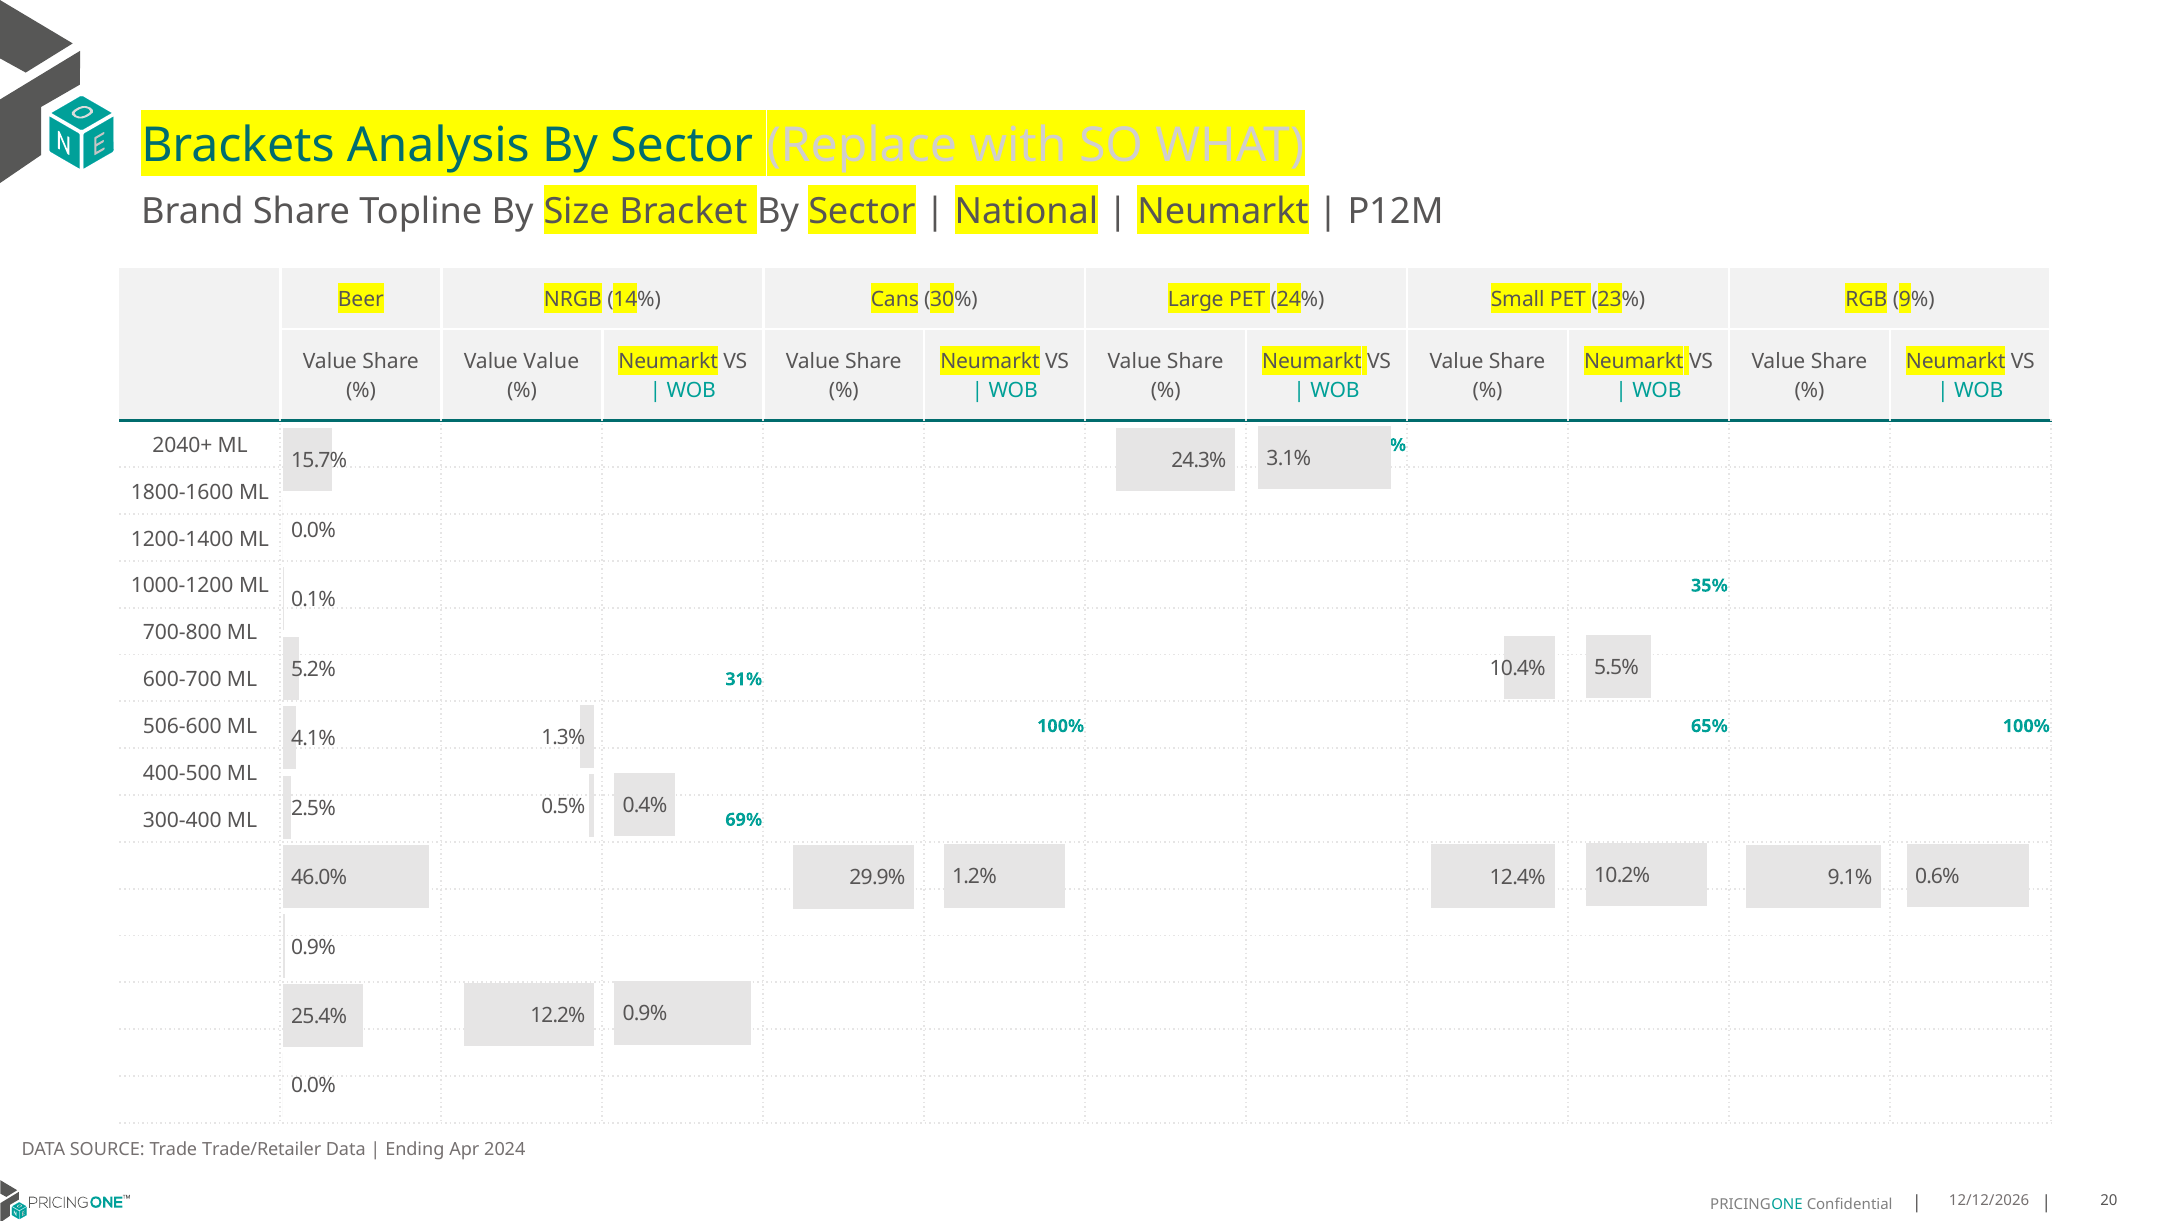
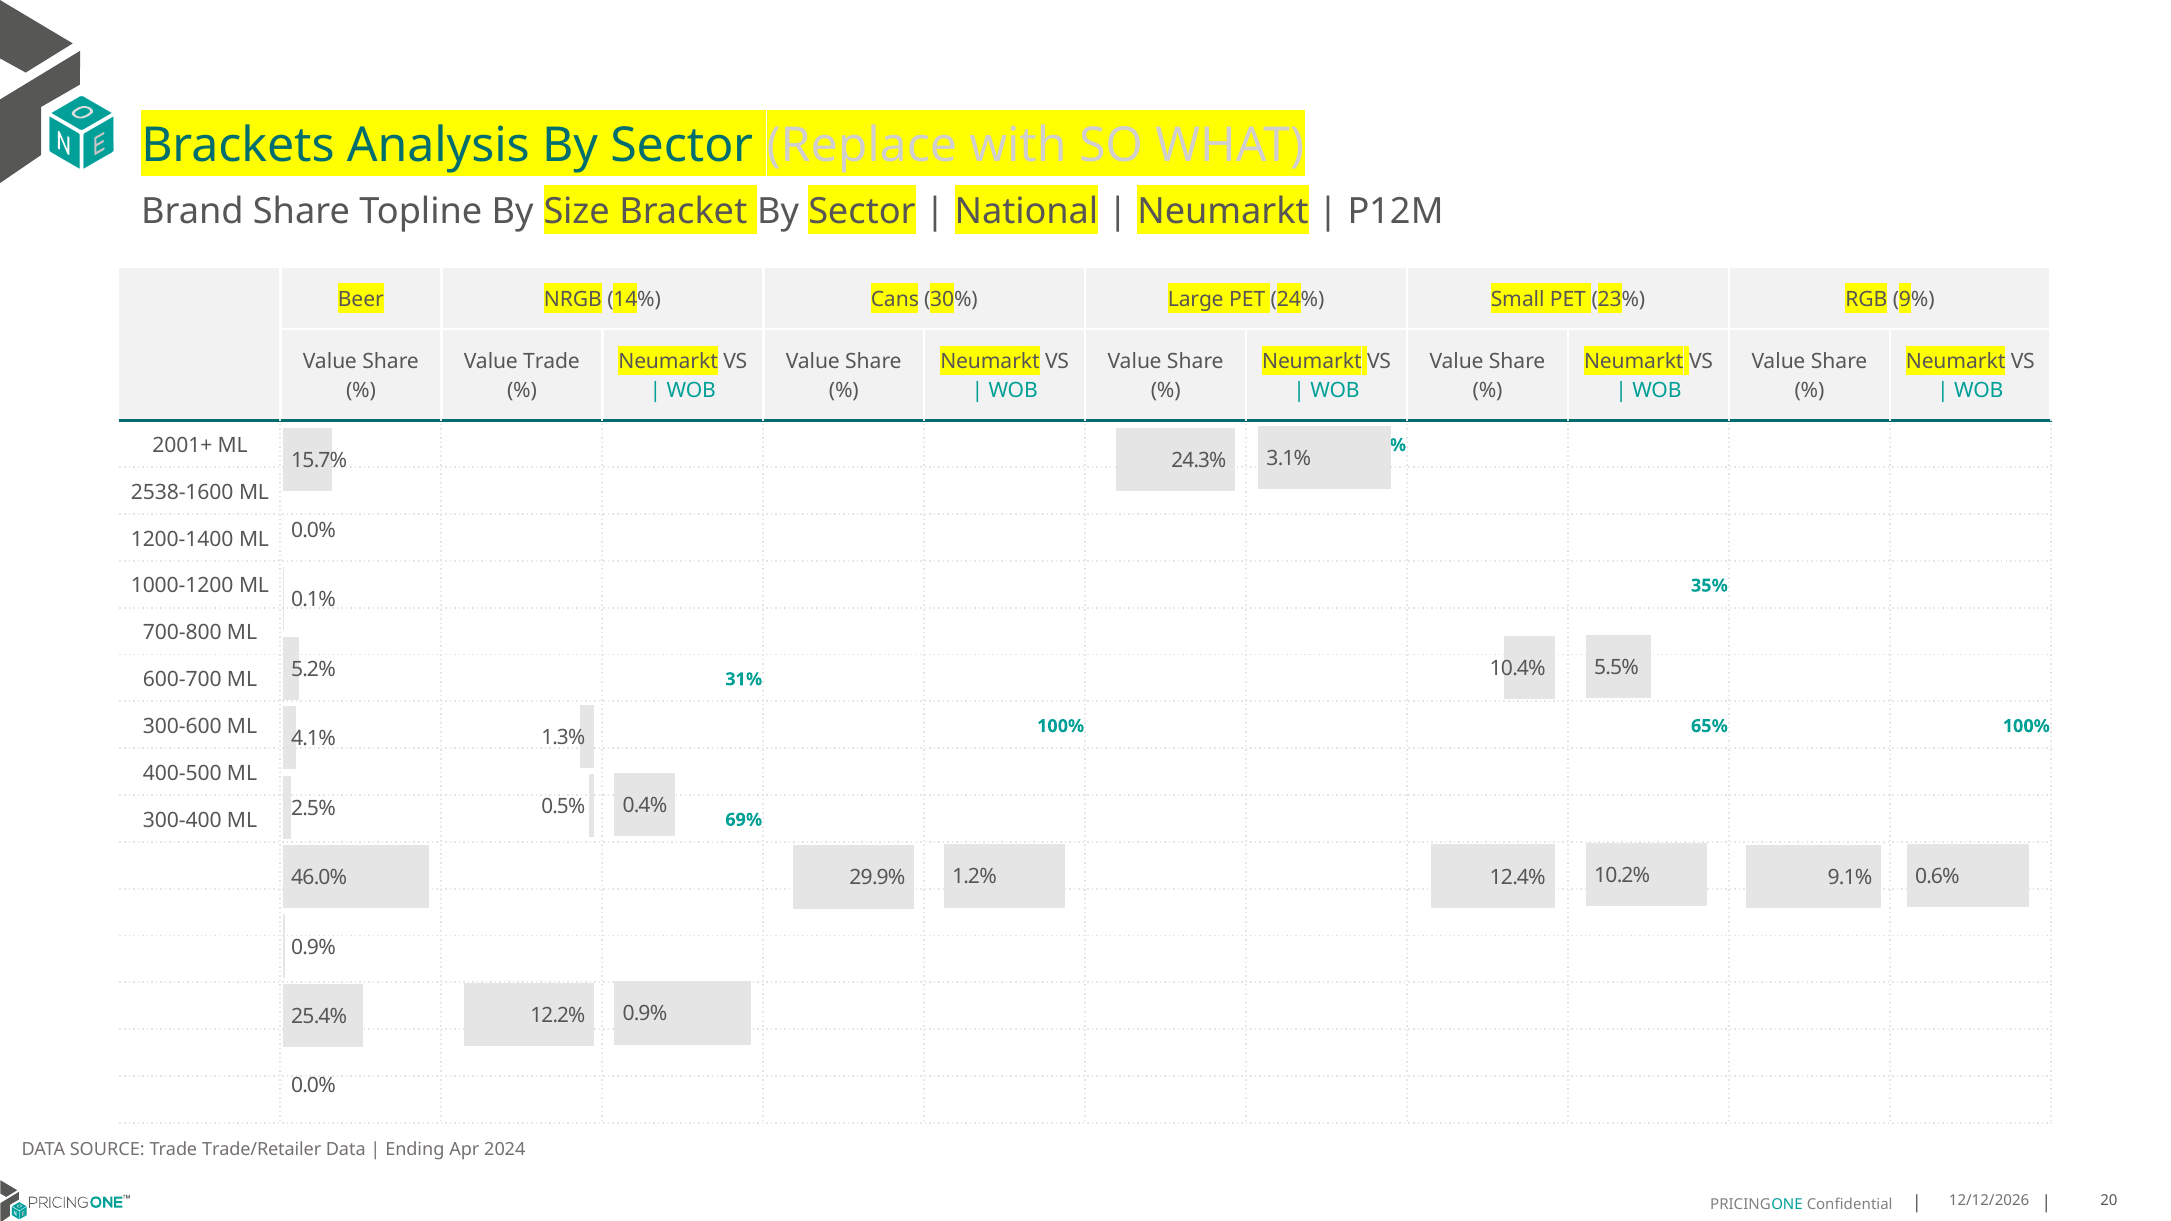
Value Value: Value -> Trade (552, 362)
2040+: 2040+ -> 2001+ (182, 446)
1800-1600: 1800-1600 -> 2538-1600 (182, 492)
506-600: 506-600 -> 300-600 (182, 727)
